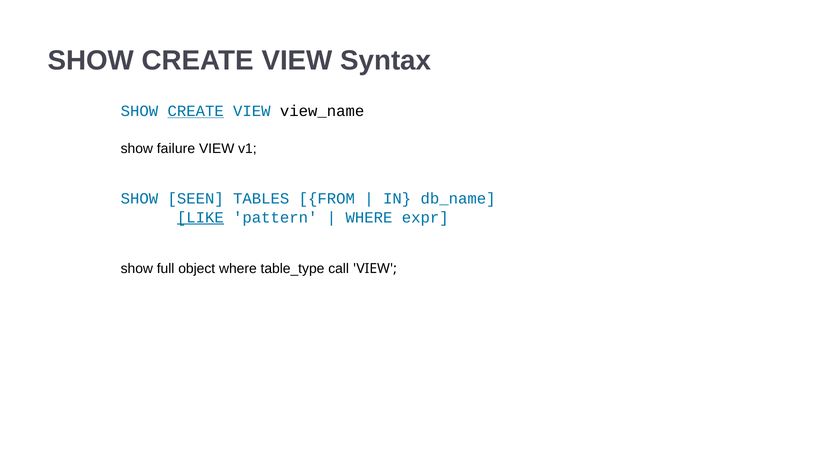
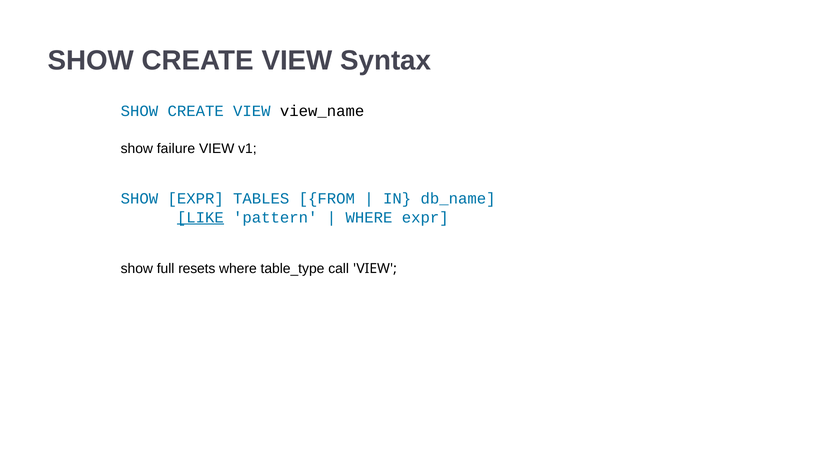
CREATE underline: present -> none (196, 111)
SHOW SEEN: SEEN -> EXPR (196, 198)
object: object -> resets (197, 268)
